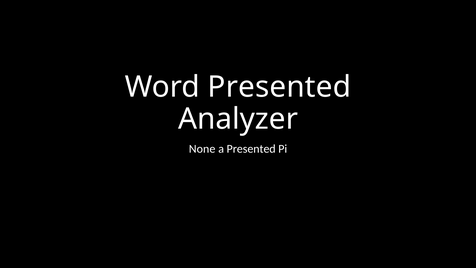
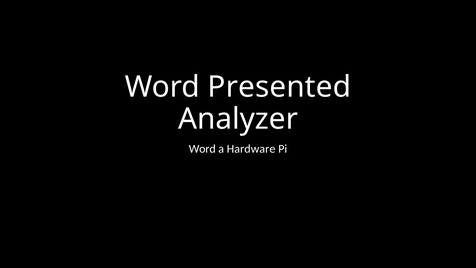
None: None -> Word (202, 149)
a Presented: Presented -> Hardware (251, 149)
